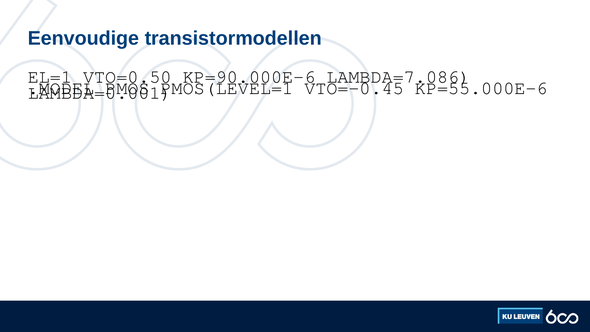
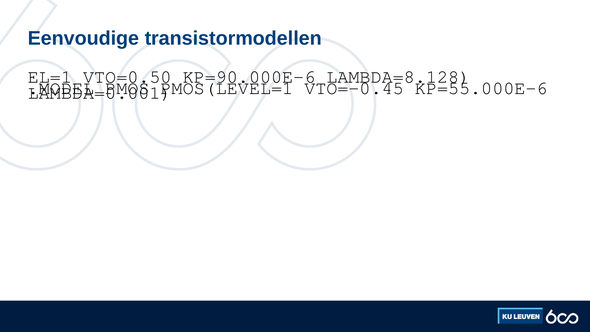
LAMBDA=7.086: LAMBDA=7.086 -> LAMBDA=8.128 (398, 77)
